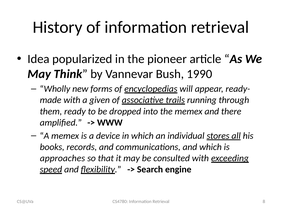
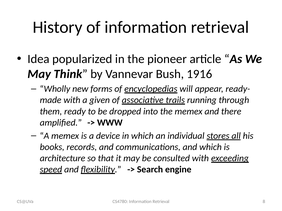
1990: 1990 -> 1916 (199, 74)
approaches: approaches -> architecture (63, 159)
